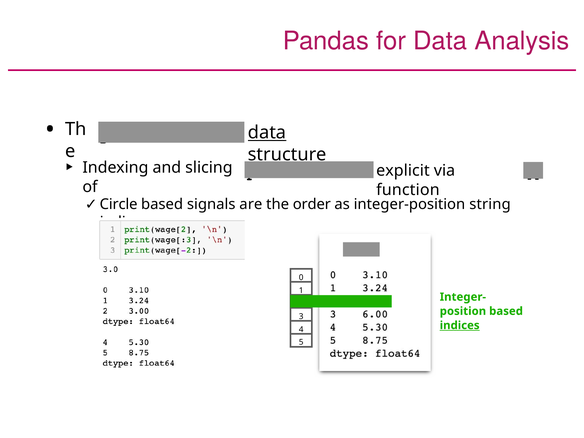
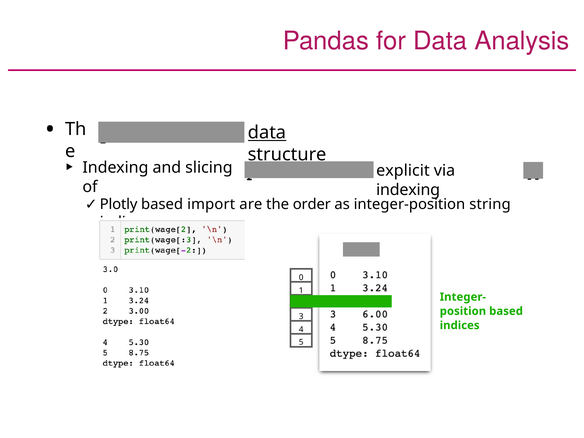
function: function -> indexing (408, 190)
Circle: Circle -> Plotly (119, 204)
signals: signals -> import (211, 204)
indices underline: present -> none (460, 325)
